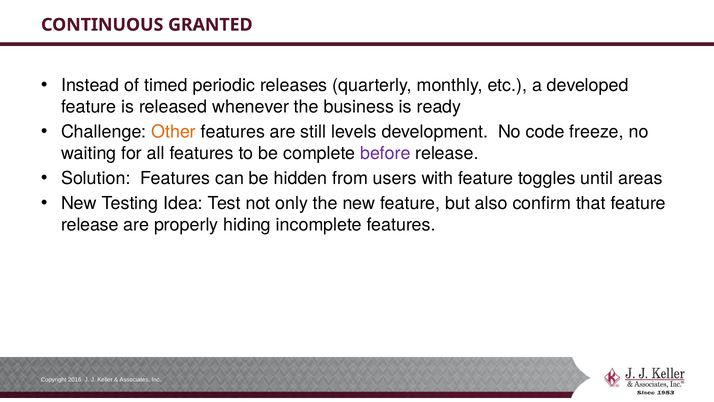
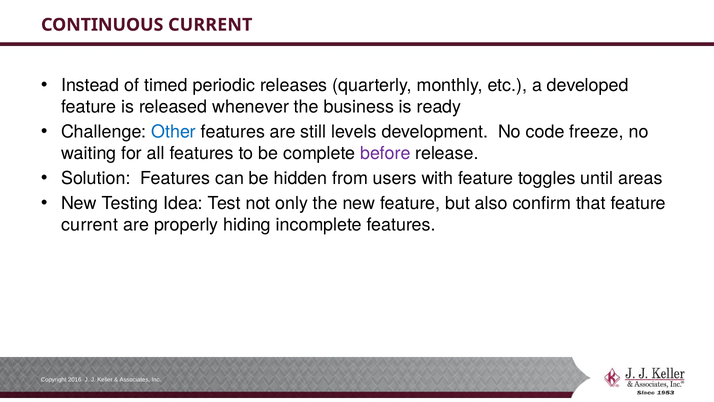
CONTINUOUS GRANTED: GRANTED -> CURRENT (210, 25)
Other colour: orange -> blue (174, 132)
release: release -> current (90, 225)
